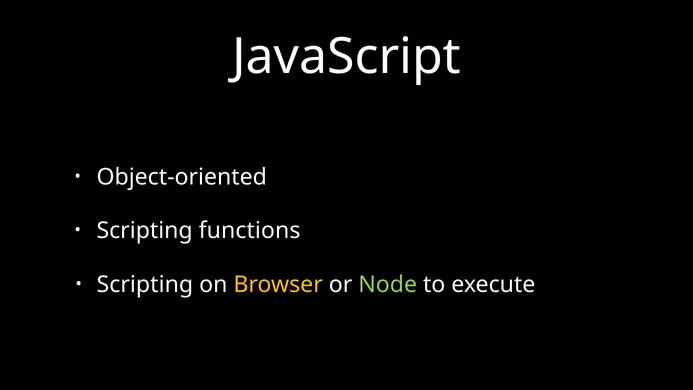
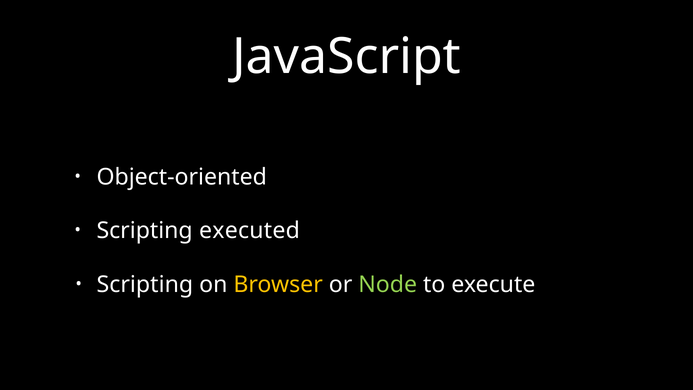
functions: functions -> executed (249, 231)
